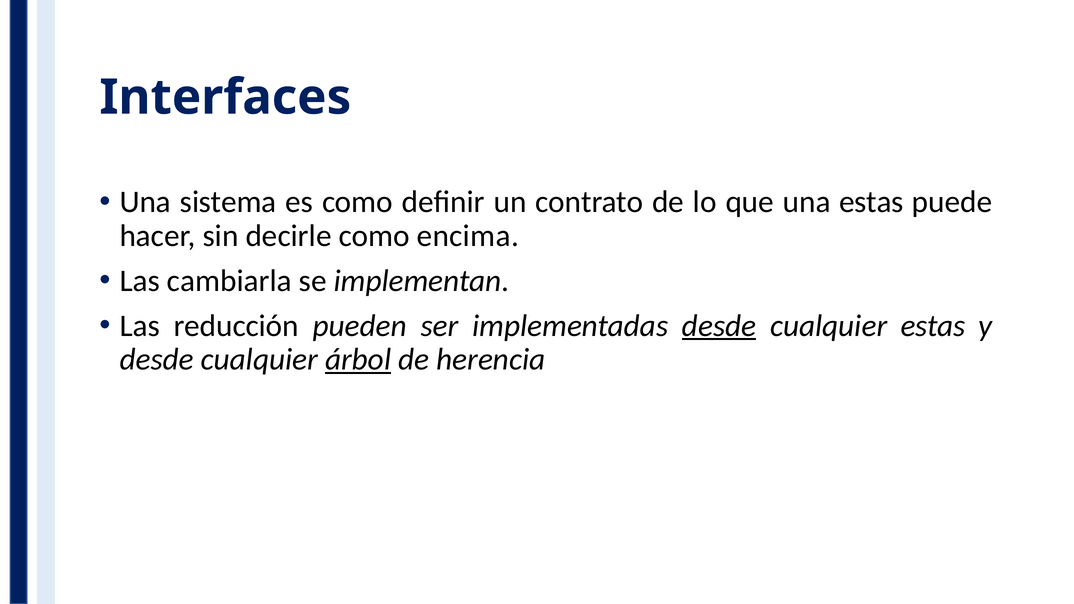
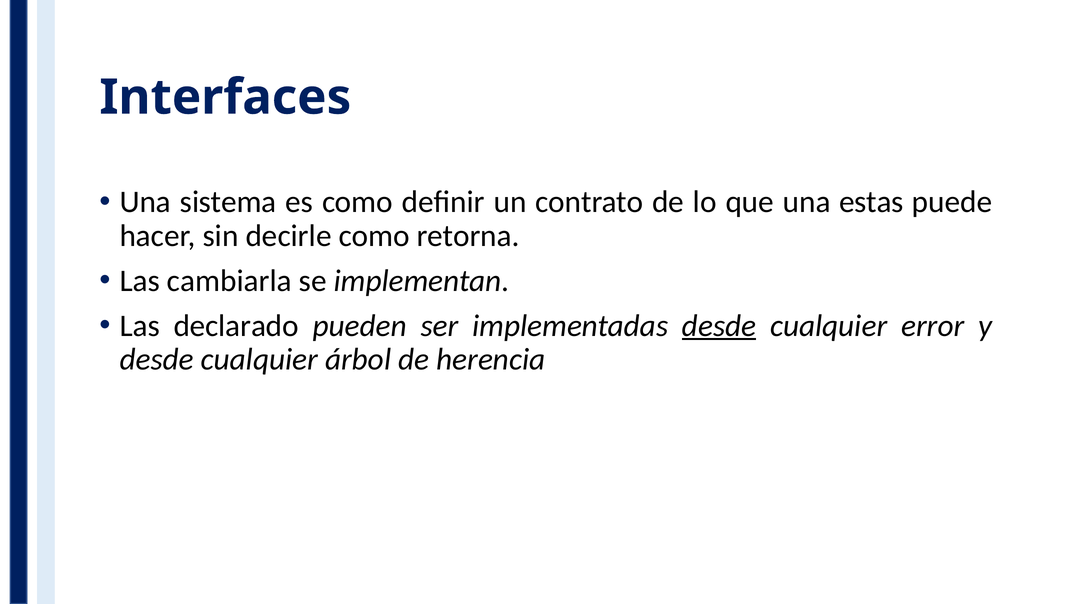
encima: encima -> retorna (468, 236)
reducción: reducción -> declarado (236, 326)
cualquier estas: estas -> error (933, 326)
árbol underline: present -> none (358, 360)
